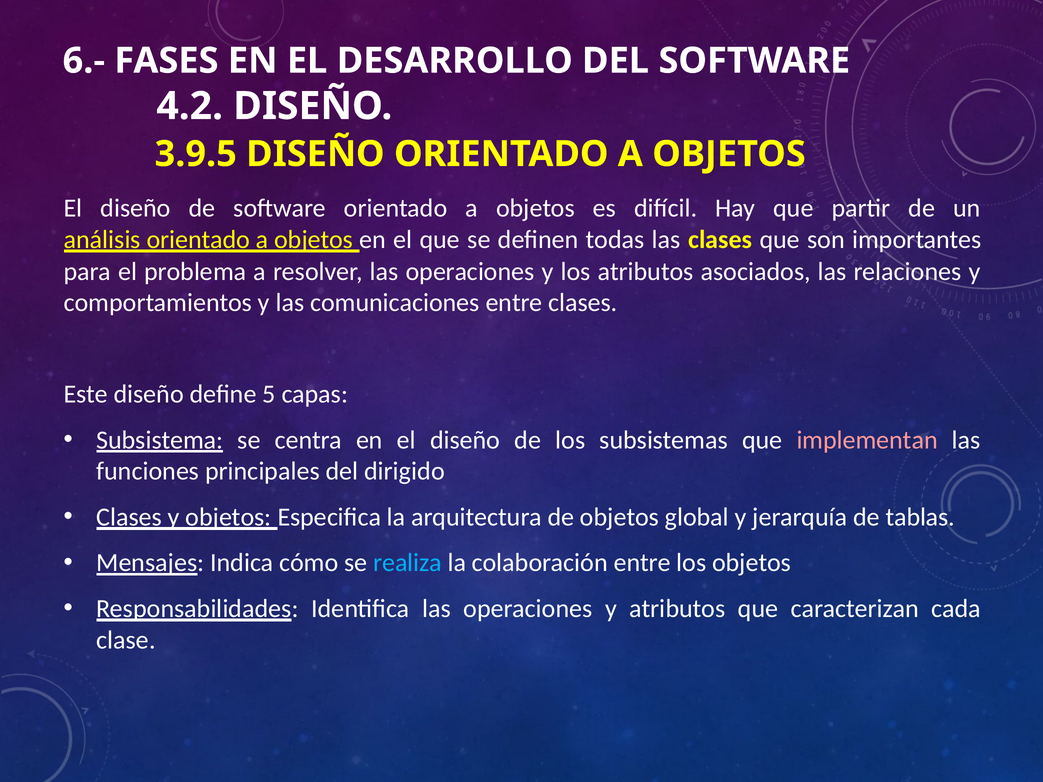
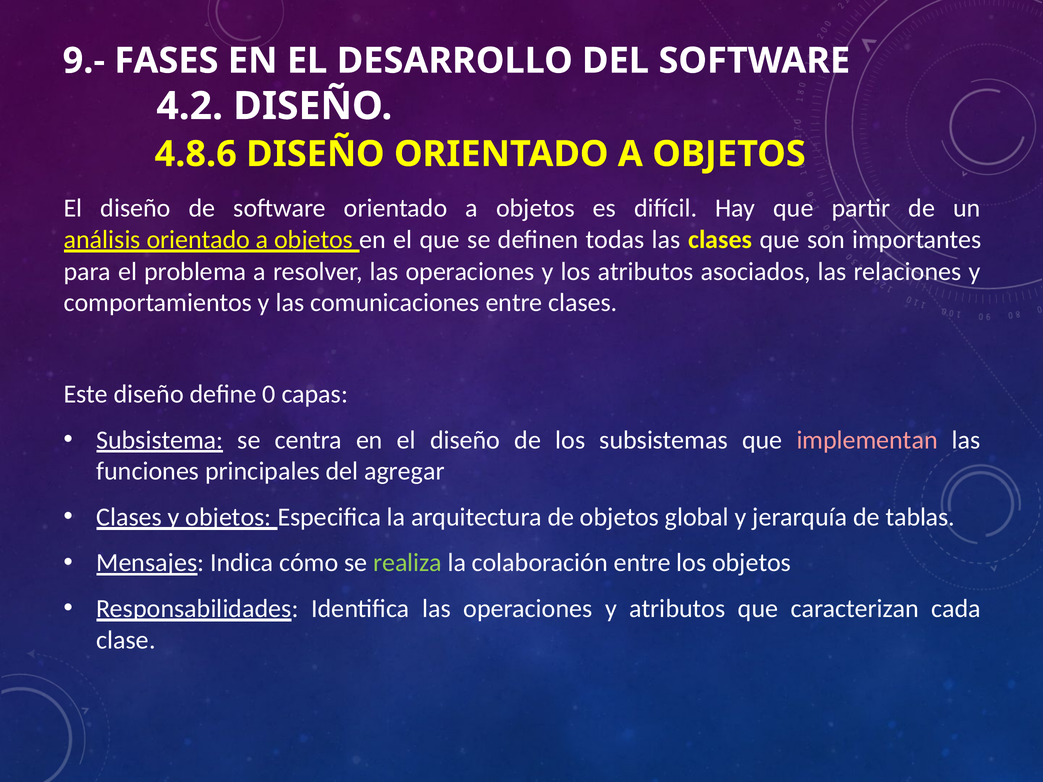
6.-: 6.- -> 9.- (84, 61)
3.9.5: 3.9.5 -> 4.8.6 (196, 154)
5: 5 -> 0 (269, 394)
dirigido: dirigido -> agregar (404, 472)
realiza colour: light blue -> light green (408, 563)
